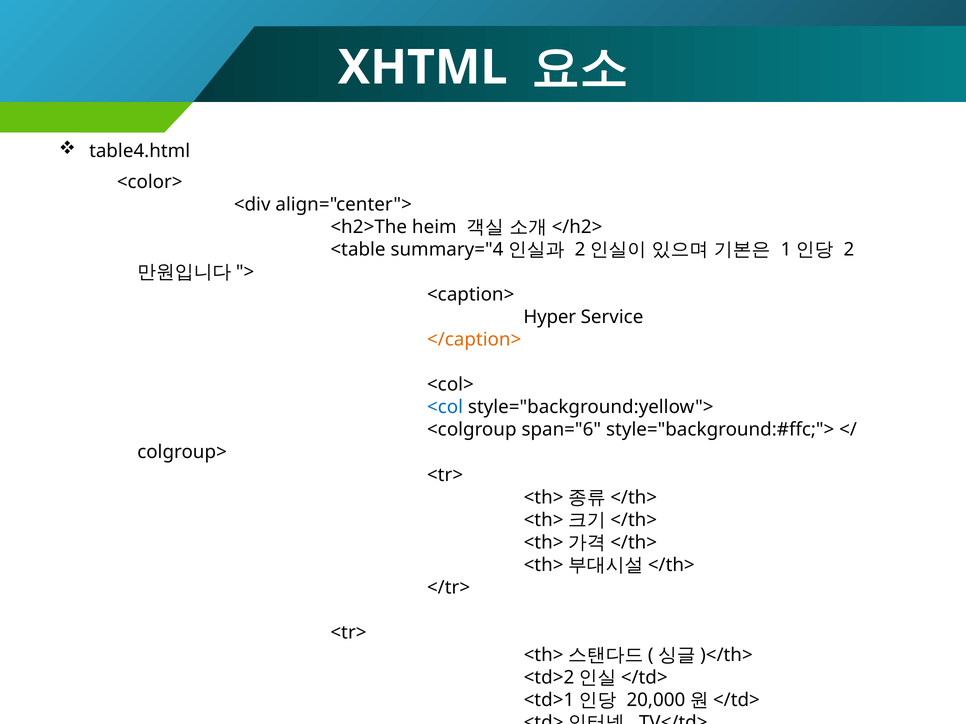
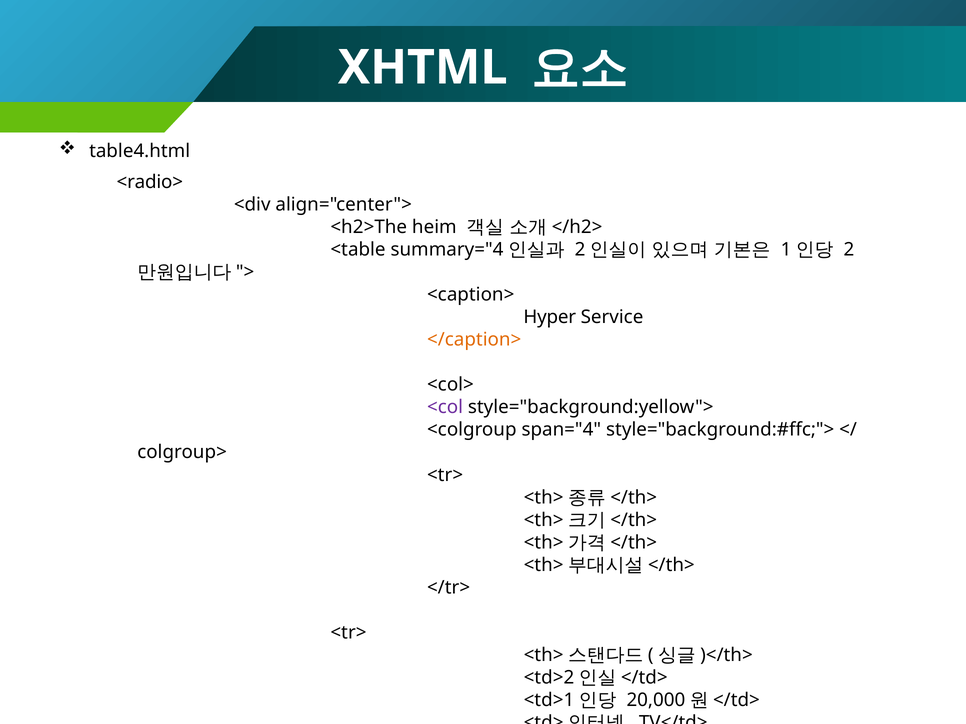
<color>: <color> -> <radio> (150, 182)
<col colour: blue -> purple (445, 408)
span="6: span="6 -> span="4 (561, 430)
